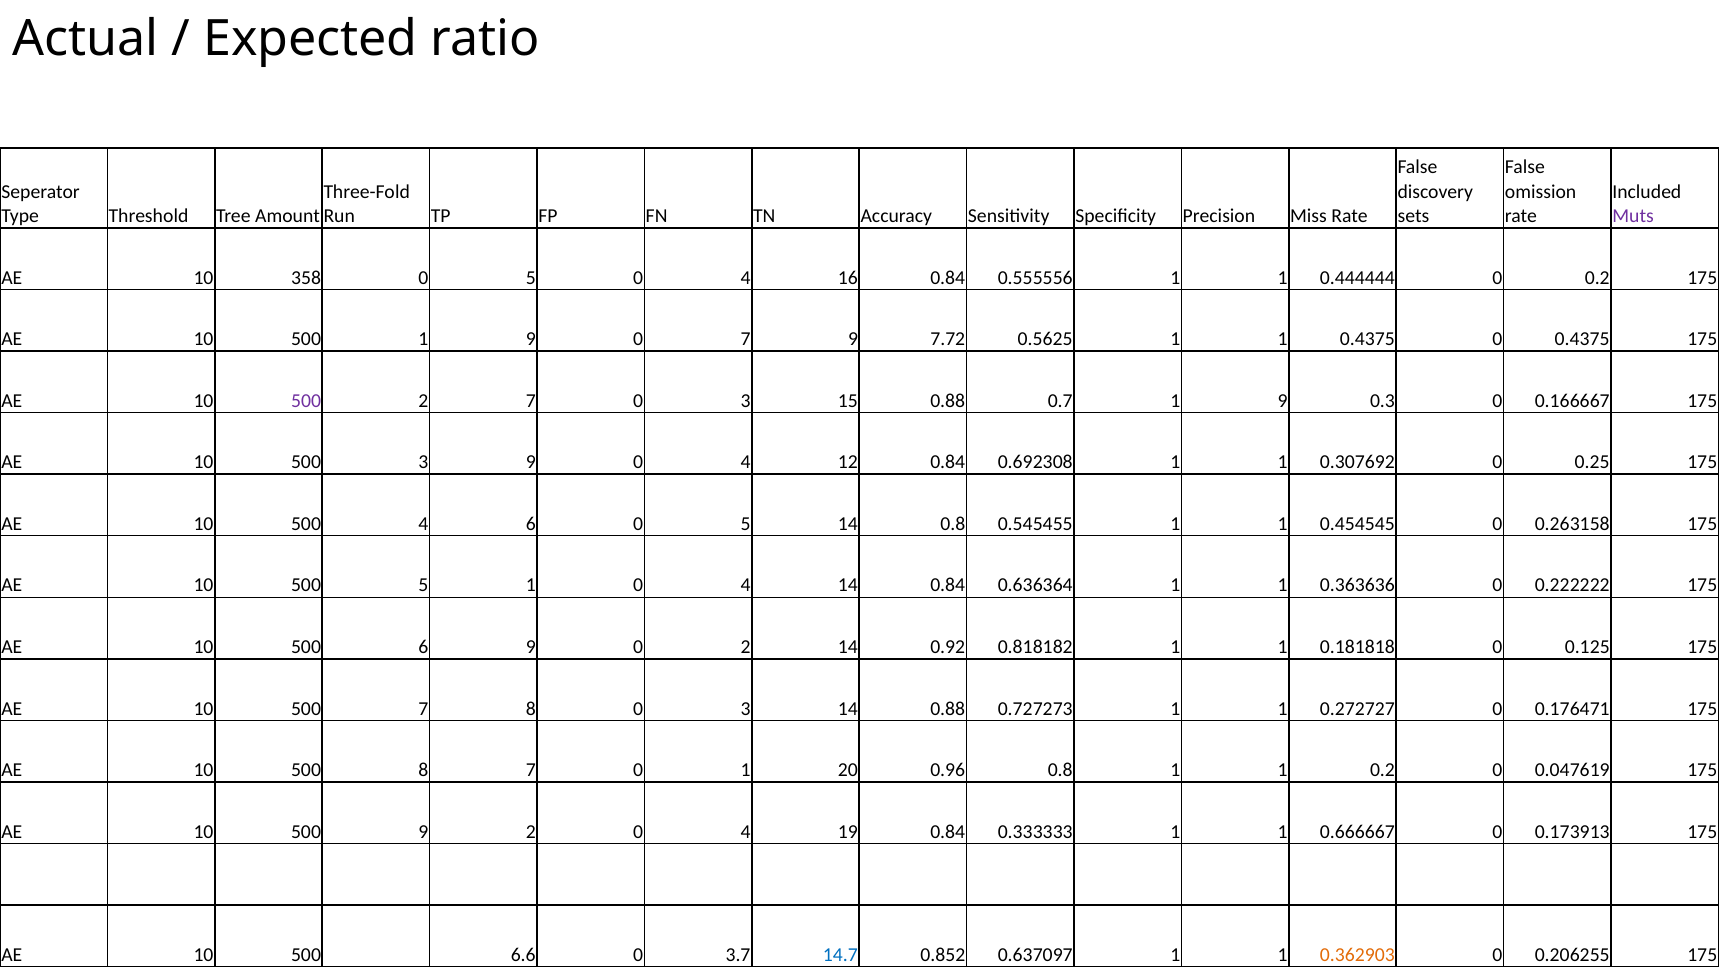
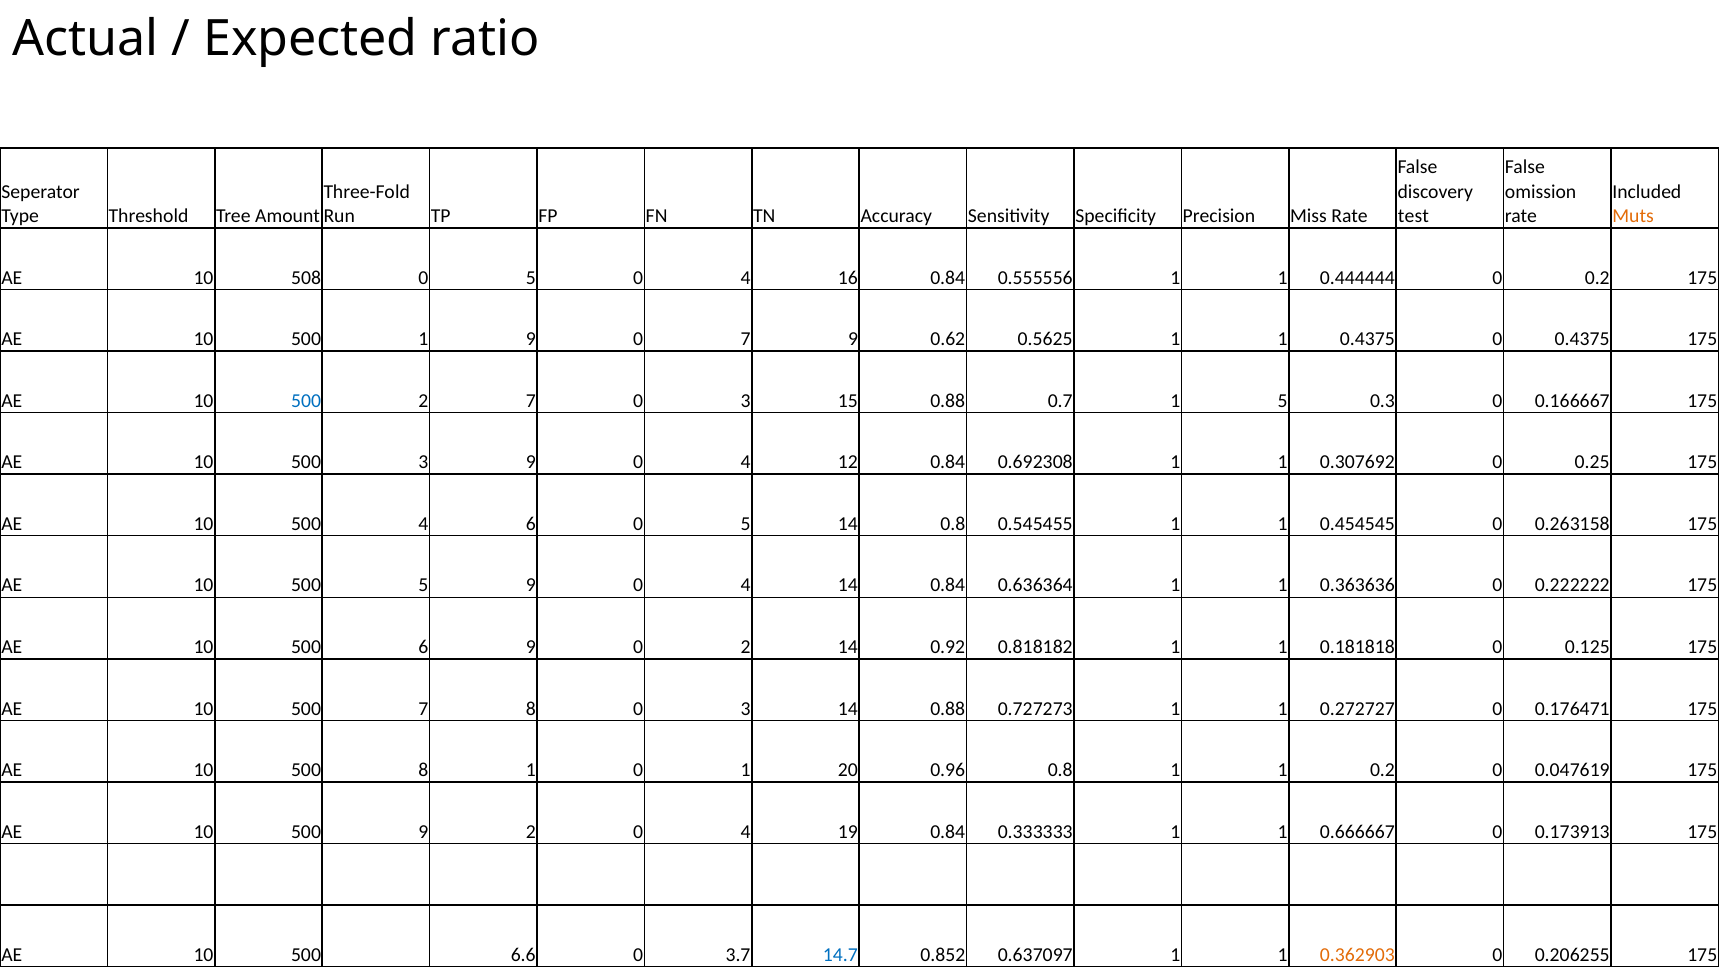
sets: sets -> test (1413, 216)
Muts colour: purple -> orange (1633, 216)
358: 358 -> 508 (306, 278)
7.72: 7.72 -> 0.62 (948, 339)
500 colour: purple -> blue (306, 401)
0.7 1 9: 9 -> 5 (1283, 401)
5 1: 1 -> 9 (531, 585)
8 7: 7 -> 1 (531, 770)
